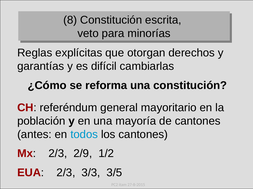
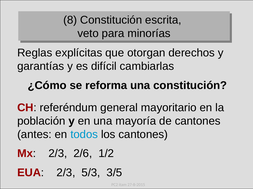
2/9: 2/9 -> 2/6 (83, 154)
3/3: 3/3 -> 5/3 (91, 173)
